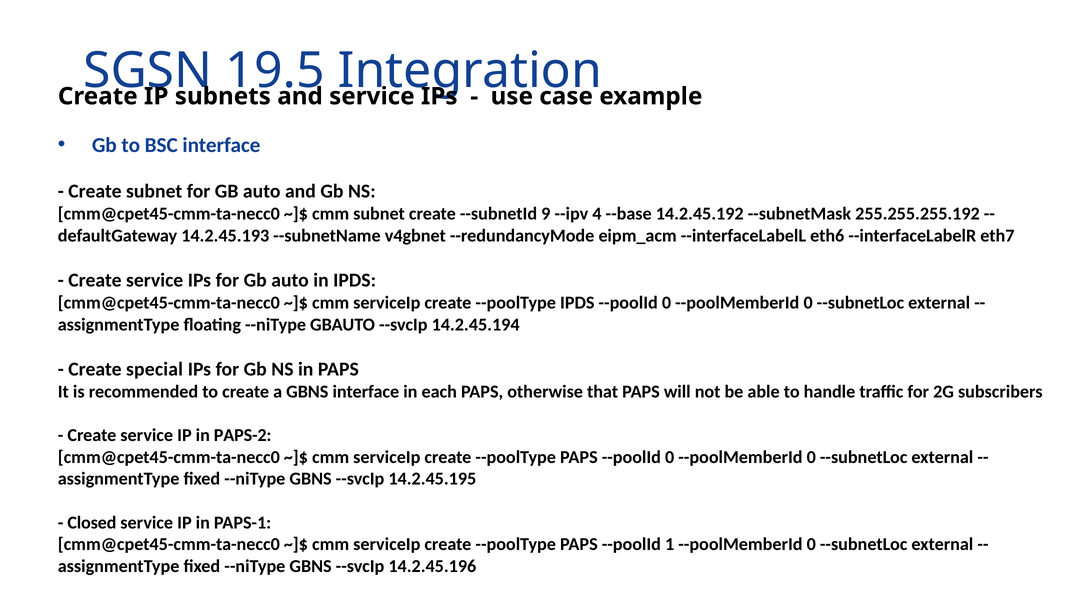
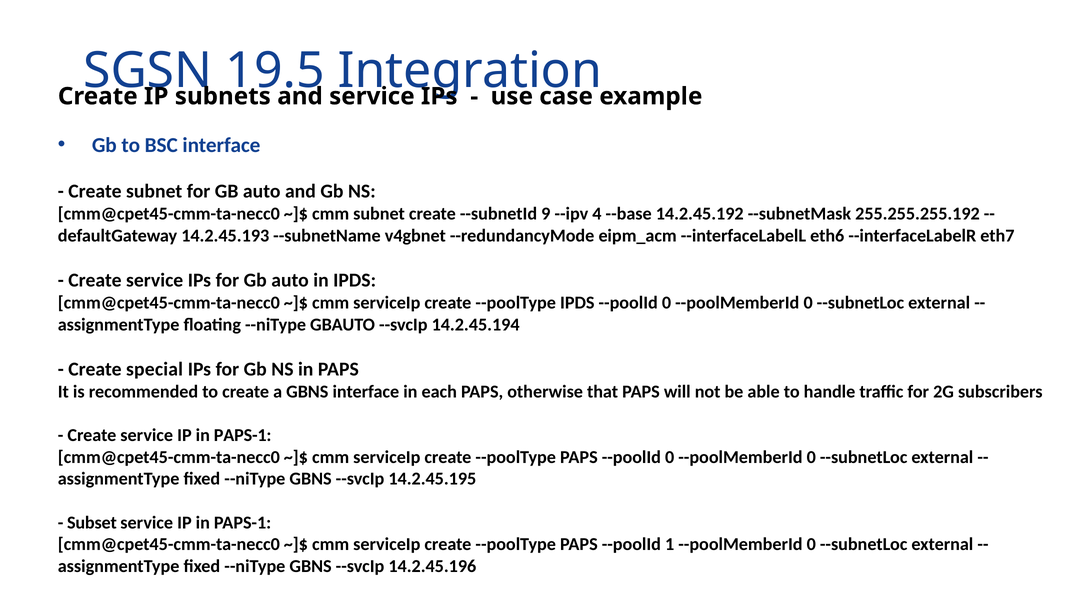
PAPS-2: PAPS-2 -> PAPS-1 (243, 436)
Closed: Closed -> Subset (92, 523)
